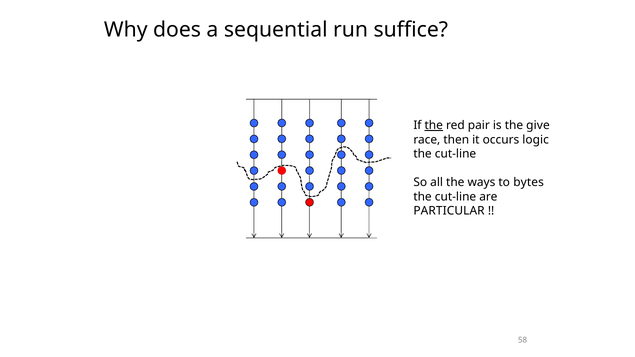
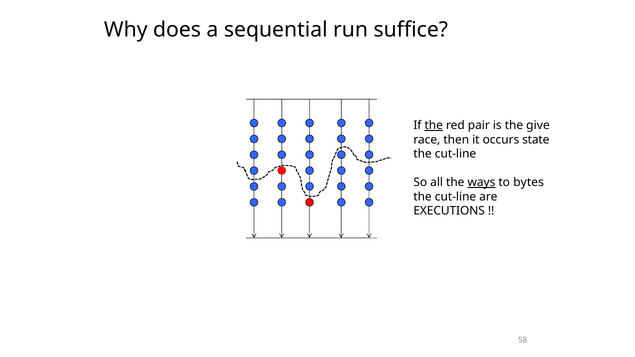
logic: logic -> state (536, 140)
ways underline: none -> present (481, 183)
PARTICULAR: PARTICULAR -> EXECUTIONS (449, 211)
